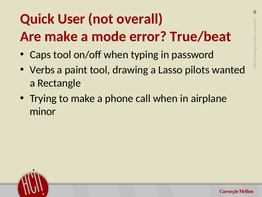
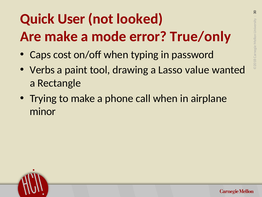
overall: overall -> looked (140, 19)
True/beat: True/beat -> True/only (200, 36)
Caps tool: tool -> cost (62, 54)
pilots: pilots -> value (197, 70)
